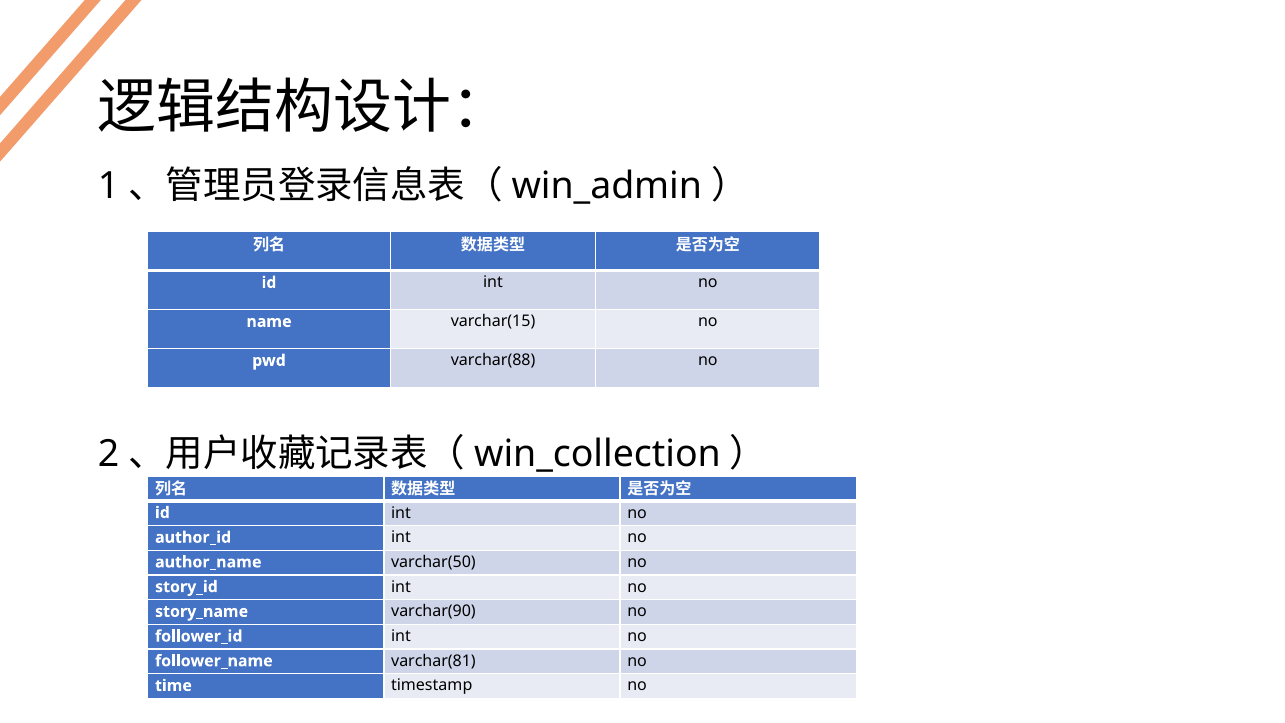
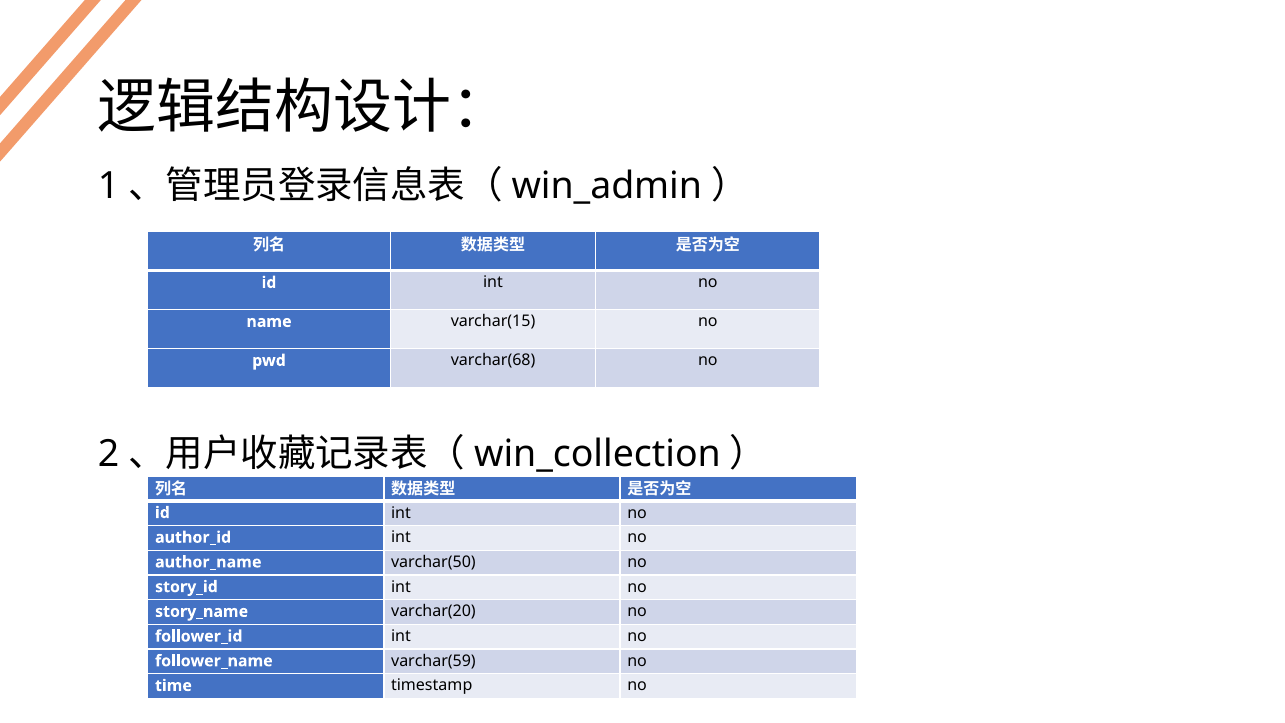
varchar(88: varchar(88 -> varchar(68 (493, 360)
varchar(90: varchar(90 -> varchar(20 (433, 611)
varchar(81: varchar(81 -> varchar(59 (433, 661)
